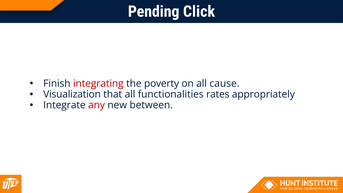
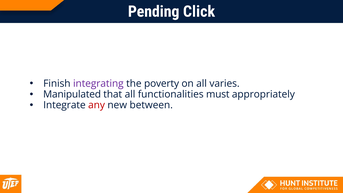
integrating colour: red -> purple (98, 84)
cause: cause -> varies (225, 84)
Visualization: Visualization -> Manipulated (72, 94)
rates: rates -> must (218, 94)
